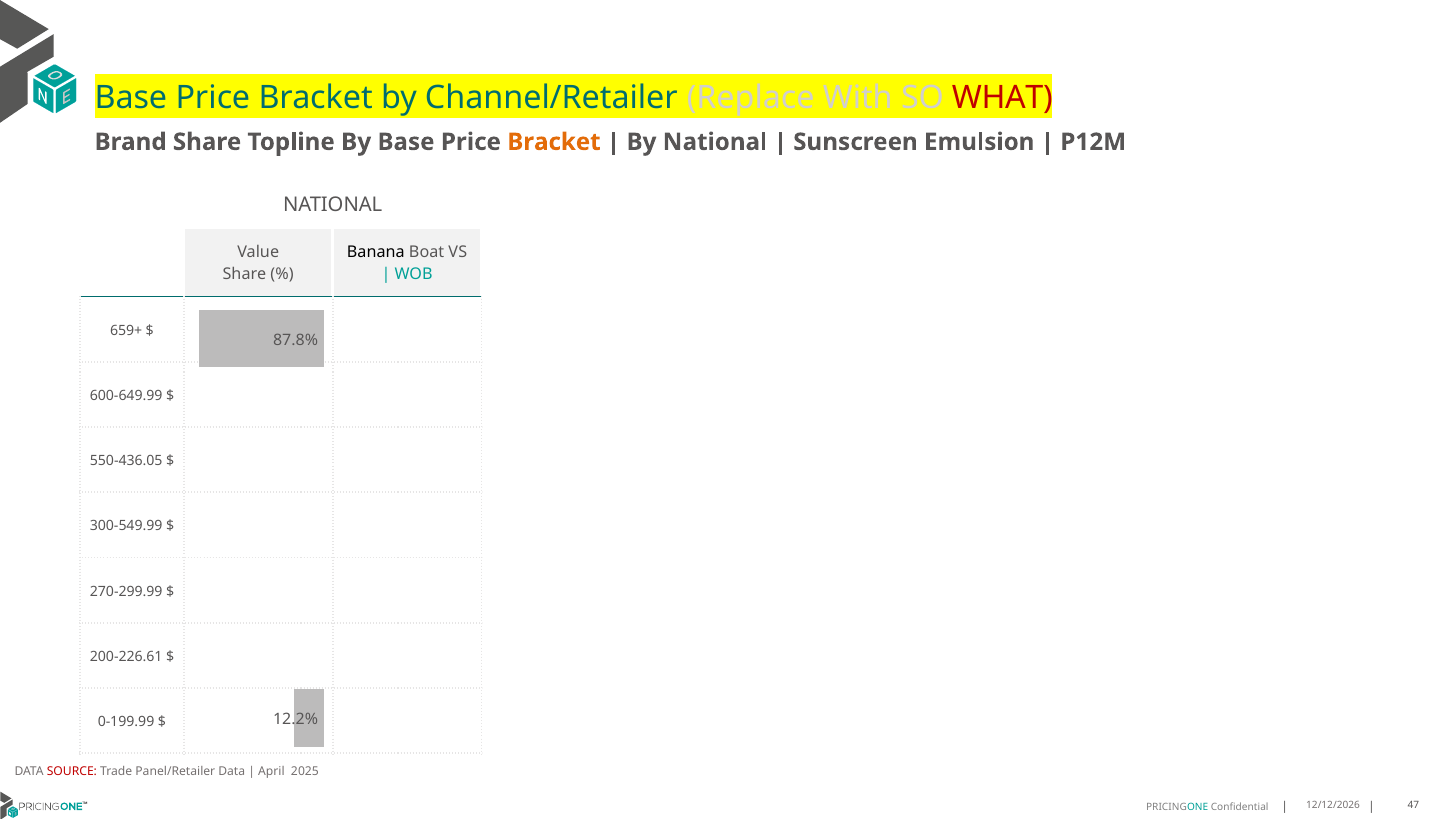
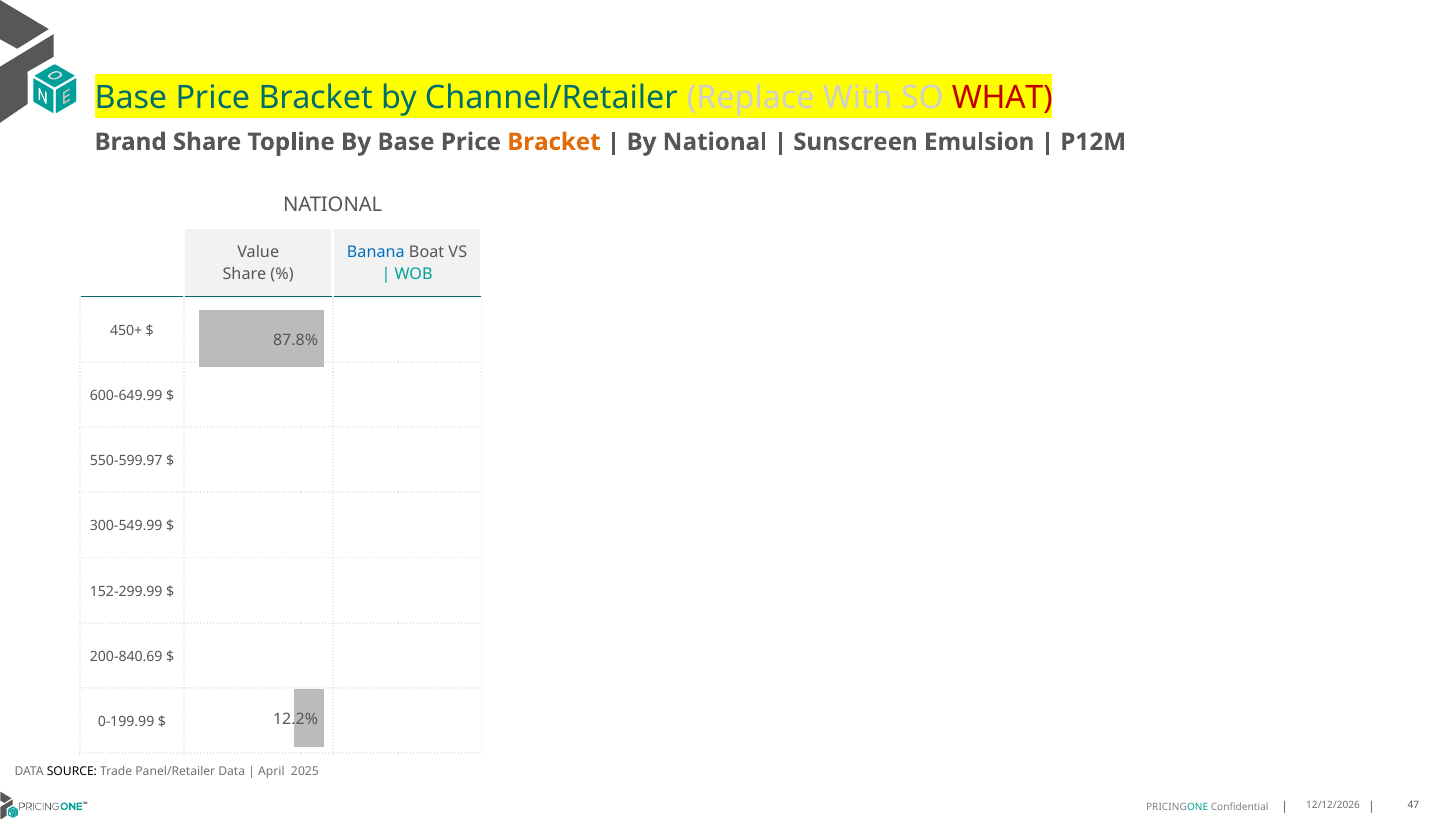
Banana colour: black -> blue (376, 252)
659+: 659+ -> 450+ (126, 330)
550-436.05: 550-436.05 -> 550-599.97 (126, 461)
270-299.99: 270-299.99 -> 152-299.99 (126, 591)
200-226.61: 200-226.61 -> 200-840.69 (126, 656)
SOURCE colour: red -> black (72, 771)
